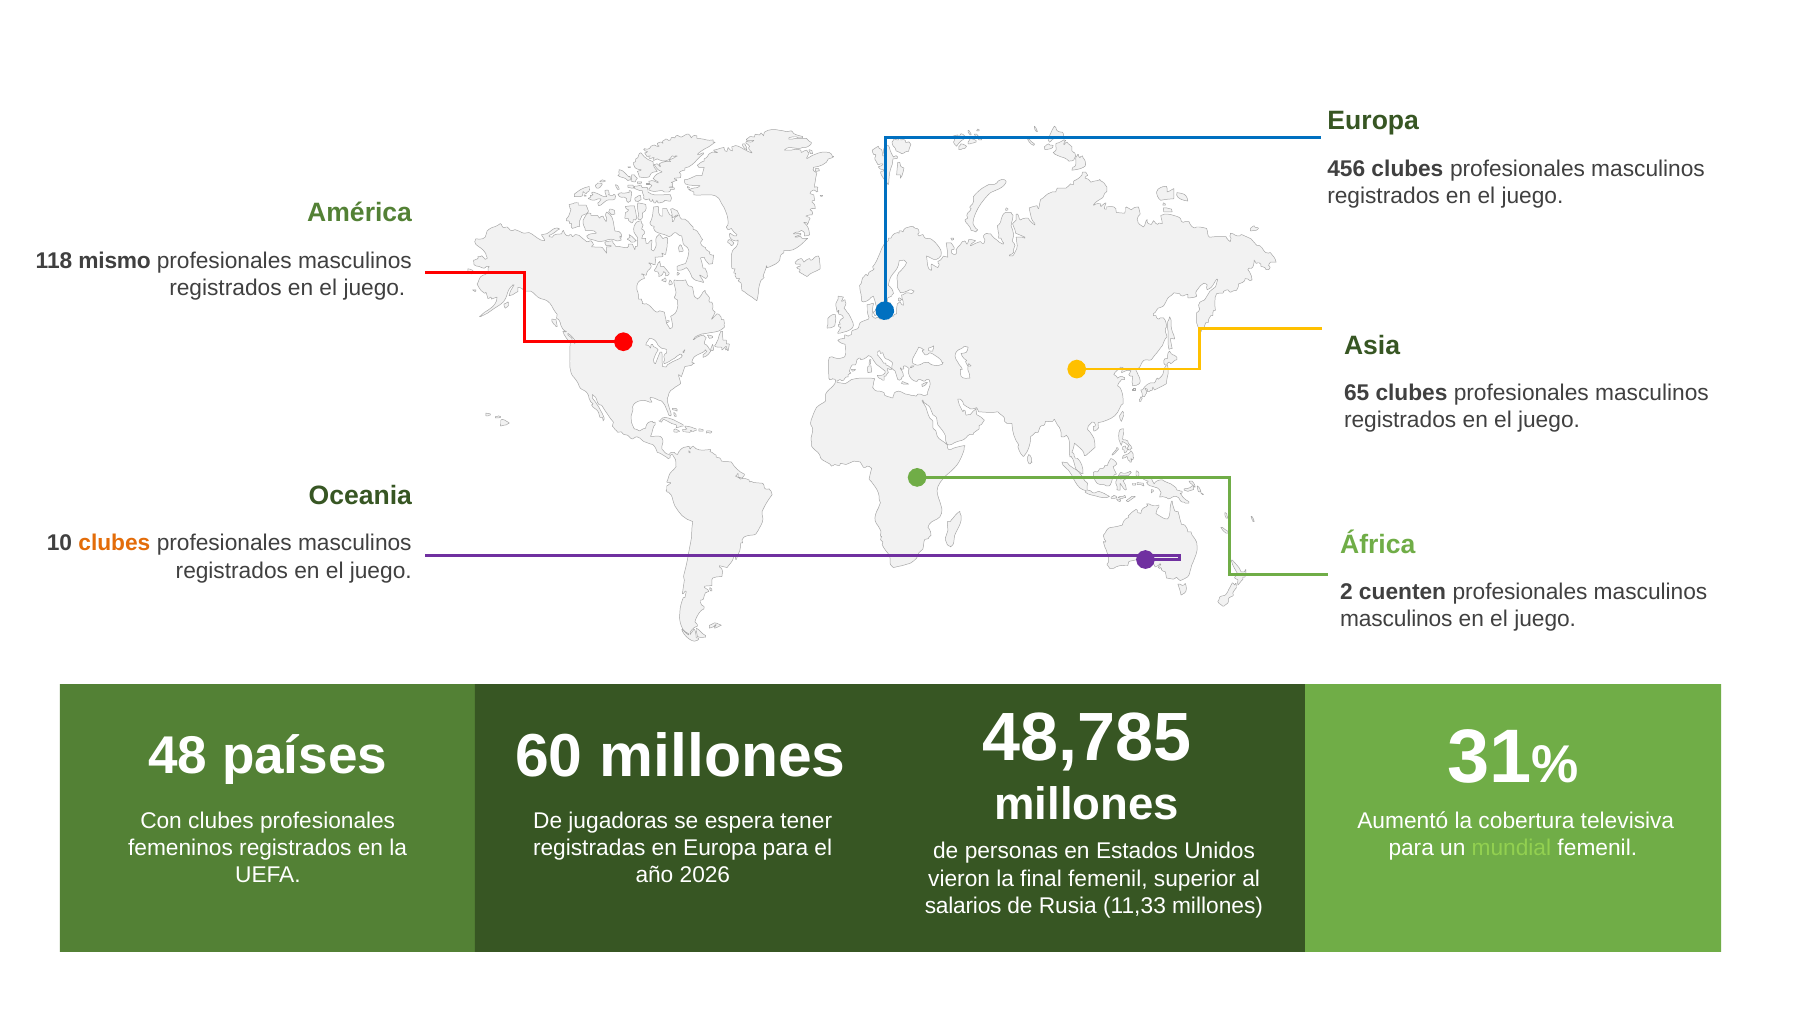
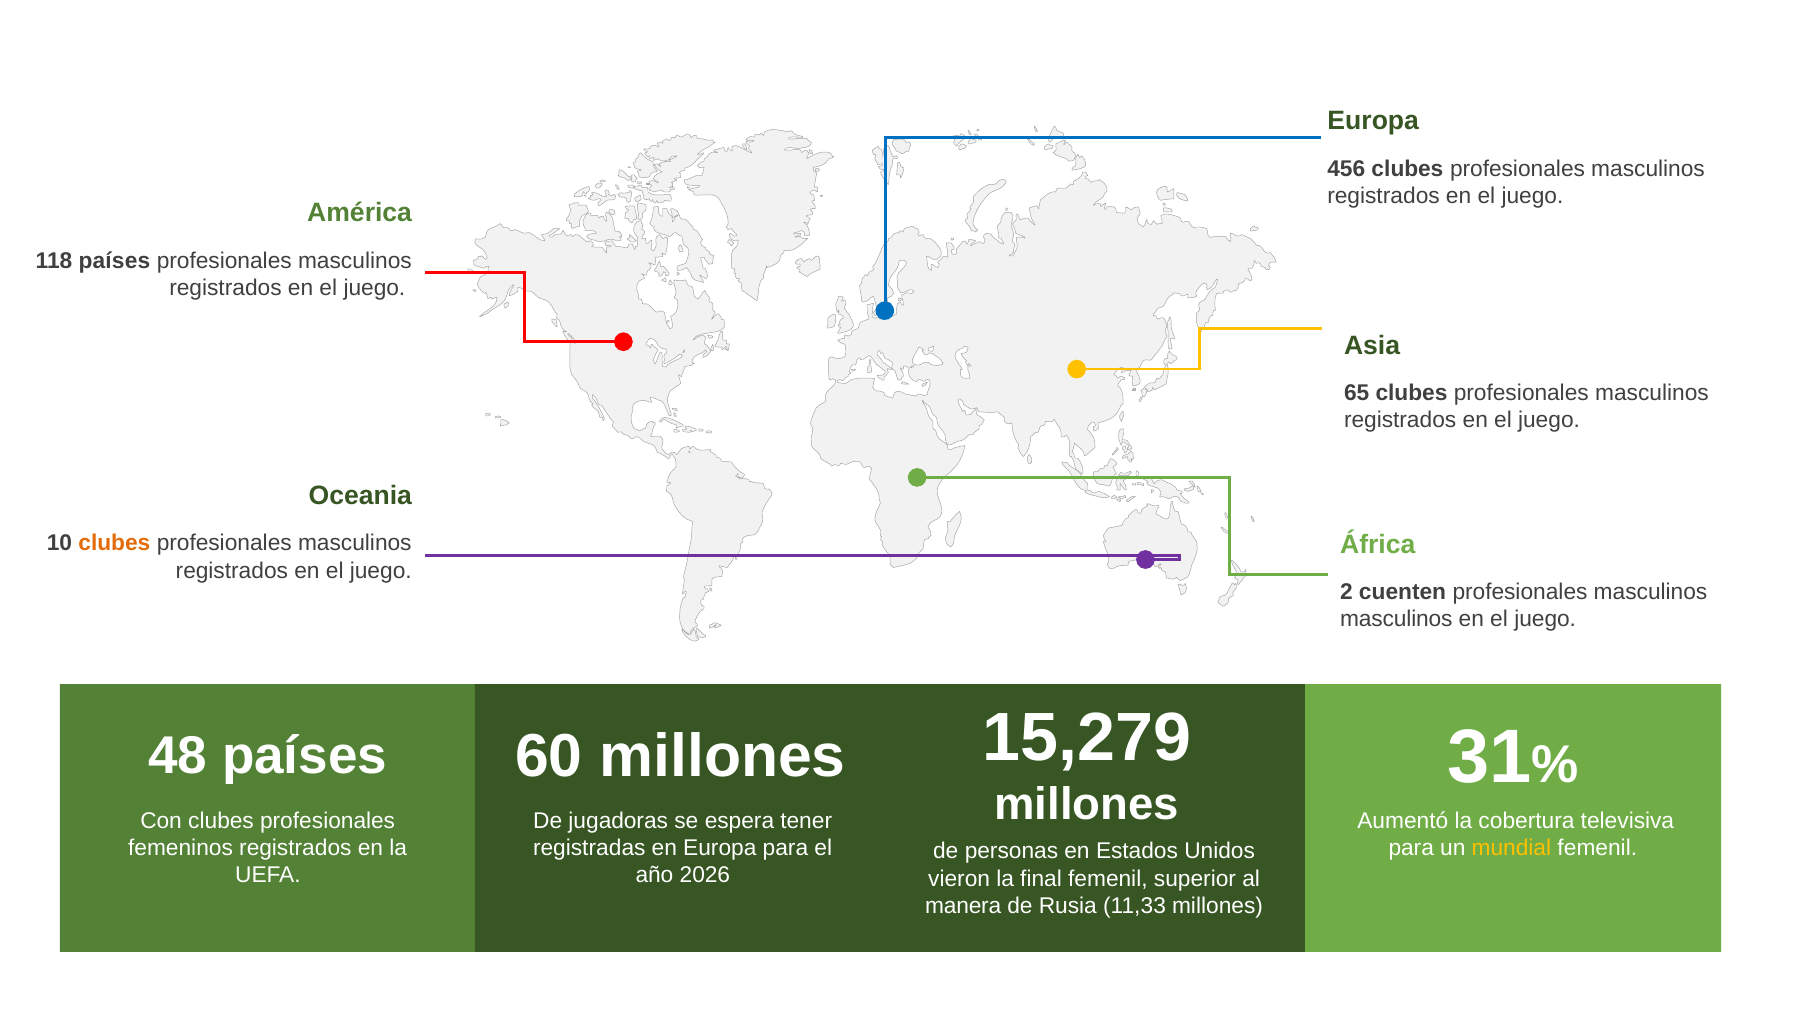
118 mismo: mismo -> países (114, 261)
48,785: 48,785 -> 15,279 (1087, 737)
mundial colour: light green -> yellow (1511, 848)
salarios: salarios -> manera (963, 906)
